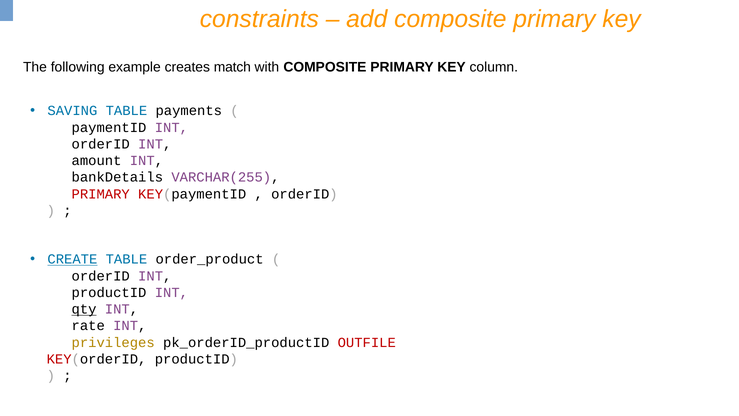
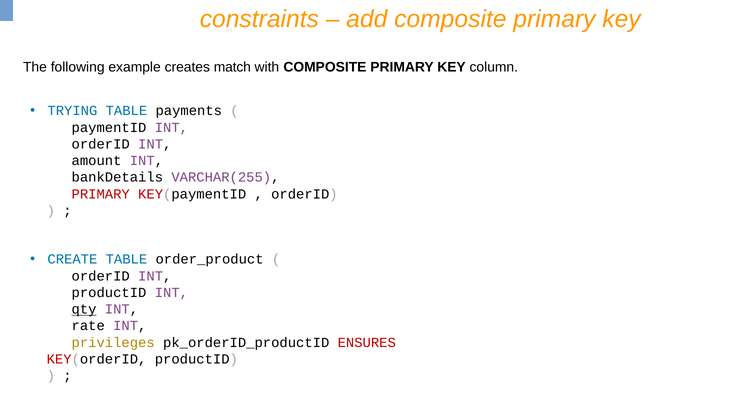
SAVING: SAVING -> TRYING (72, 111)
CREATE underline: present -> none (72, 259)
OUTFILE: OUTFILE -> ENSURES (367, 342)
